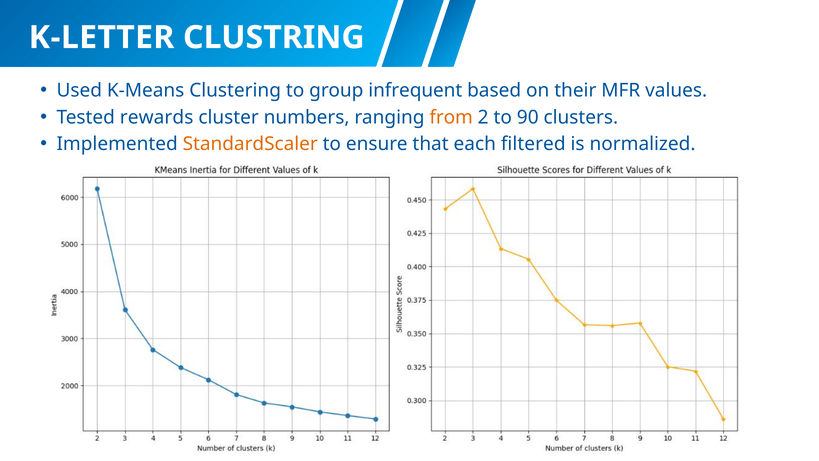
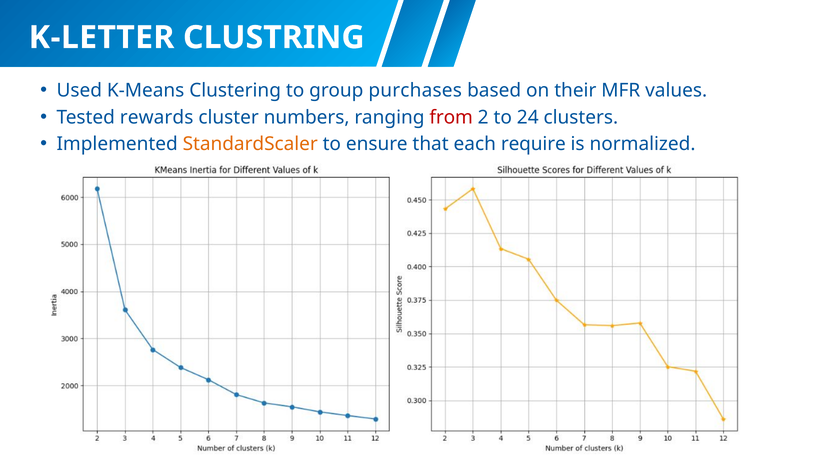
infrequent: infrequent -> purchases (415, 91)
from colour: orange -> red (451, 117)
90: 90 -> 24 (528, 117)
filtered: filtered -> require (533, 144)
